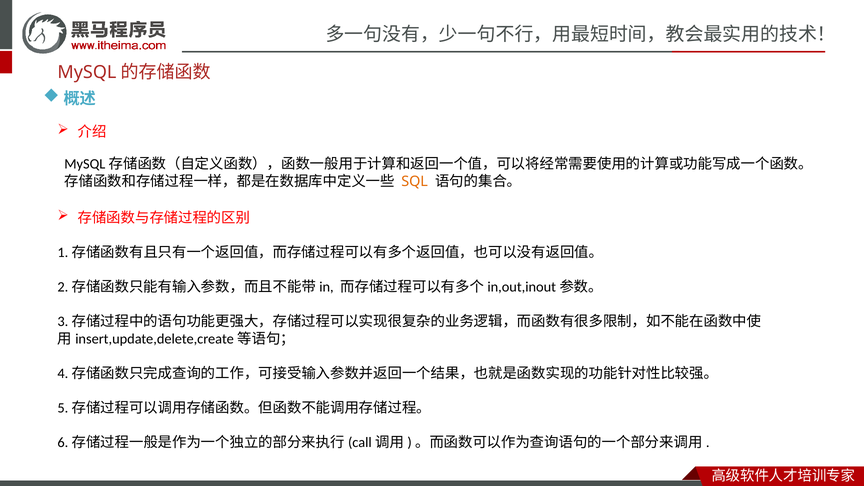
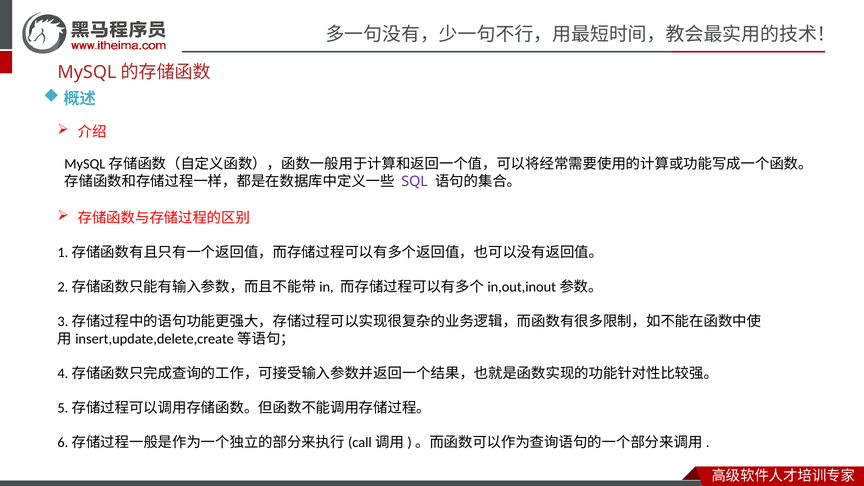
SQL colour: orange -> purple (415, 181)
